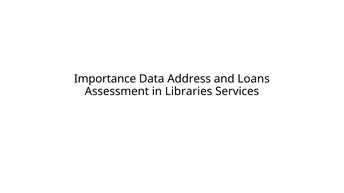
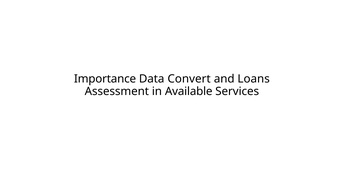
Address: Address -> Convert (189, 79)
Libraries: Libraries -> Available (189, 91)
